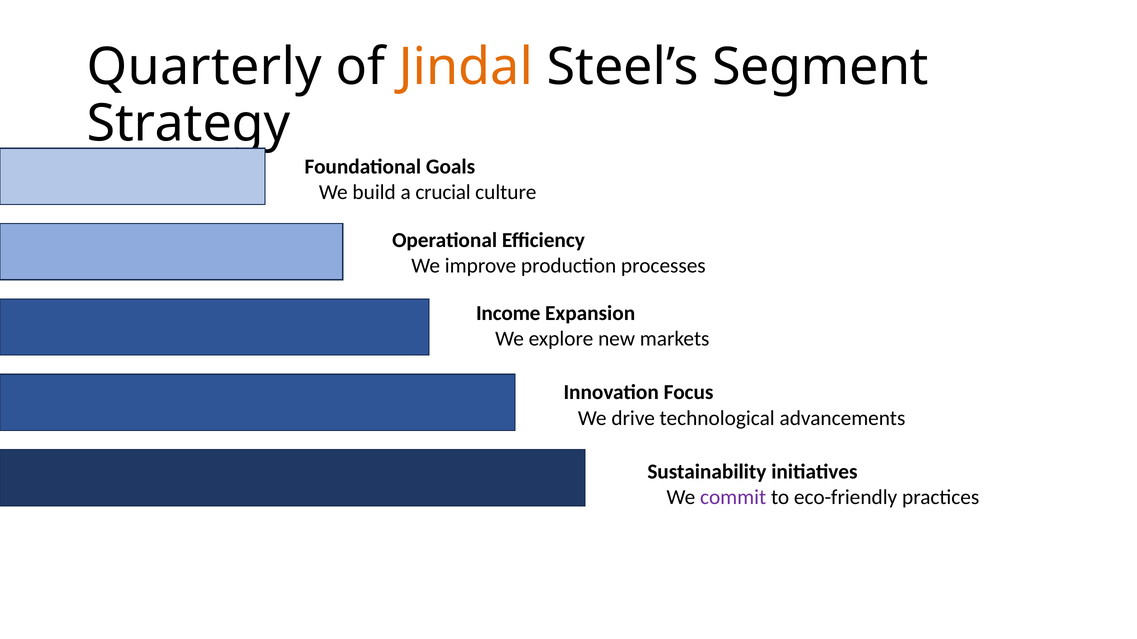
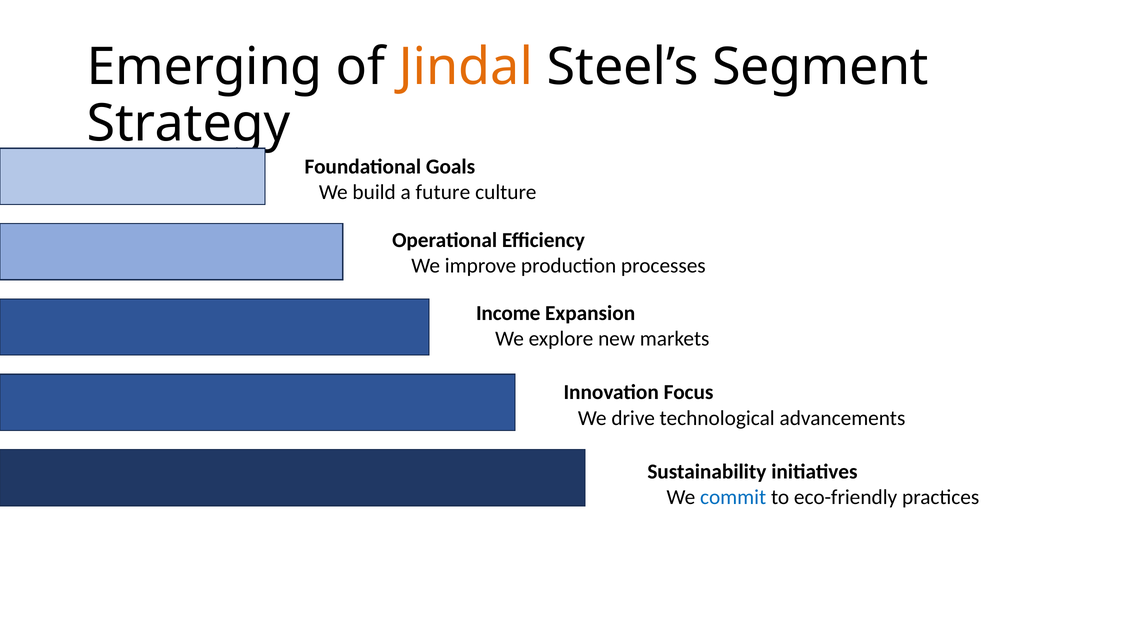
Quarterly: Quarterly -> Emerging (205, 67)
crucial: crucial -> future (443, 192)
commit colour: purple -> blue (733, 498)
